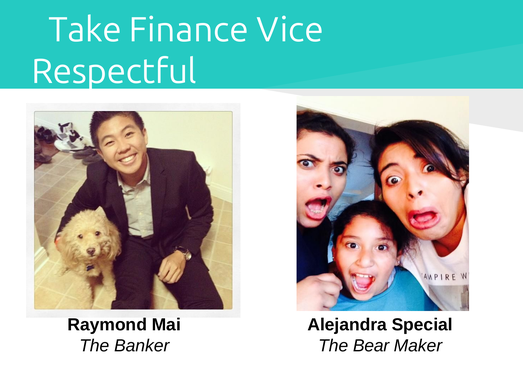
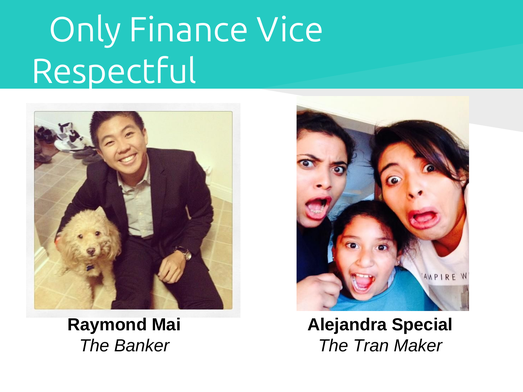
Take: Take -> Only (85, 30)
Bear: Bear -> Tran (371, 346)
